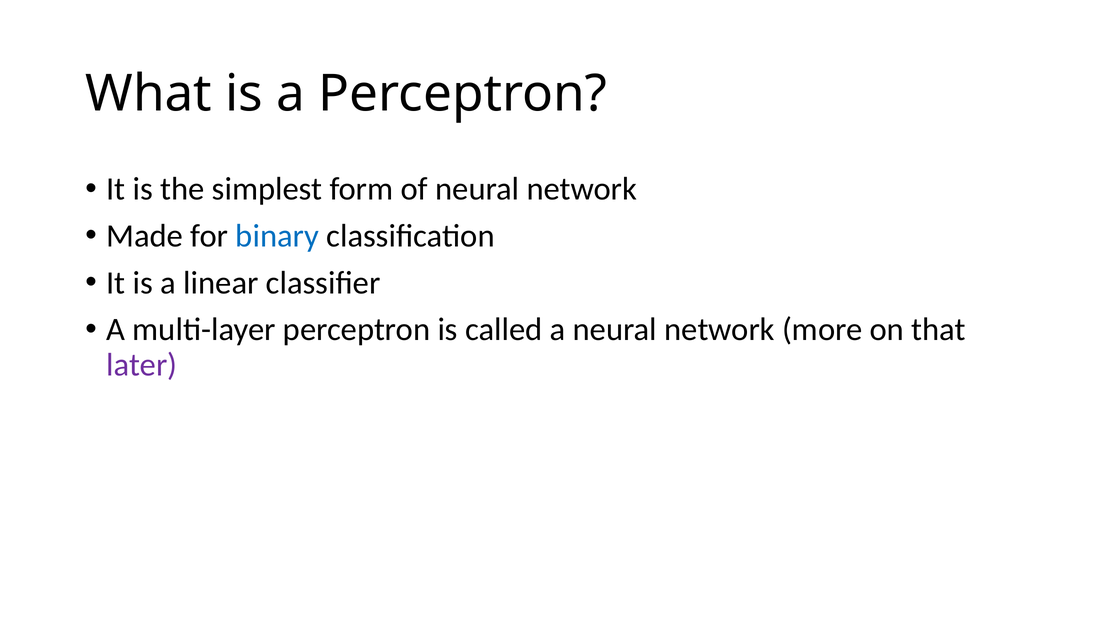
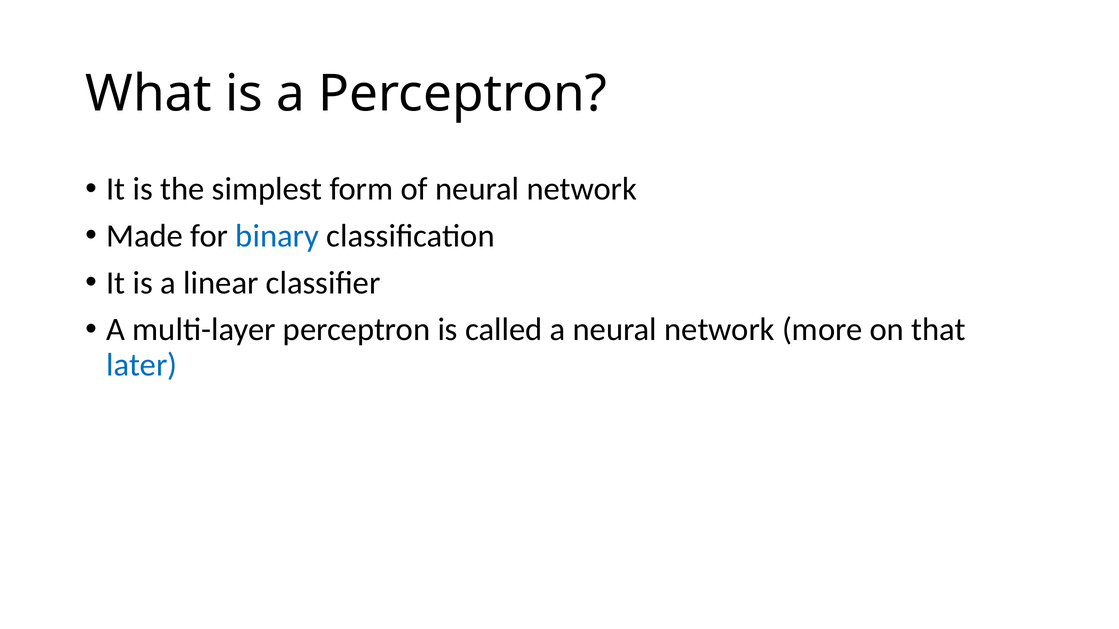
later colour: purple -> blue (142, 365)
